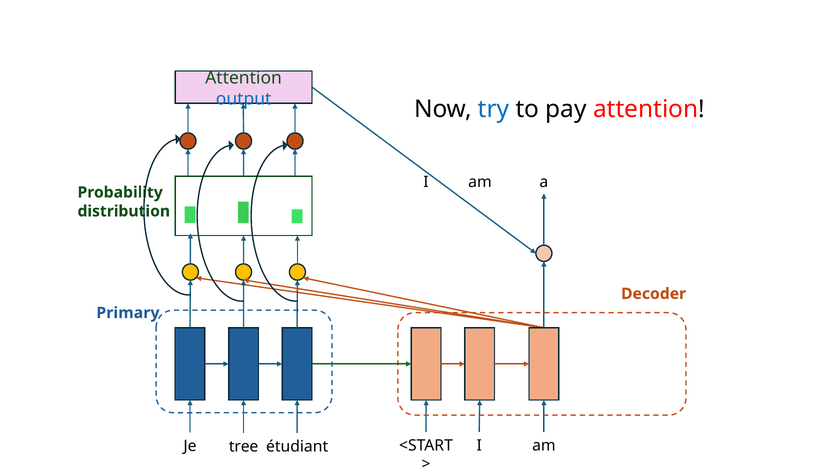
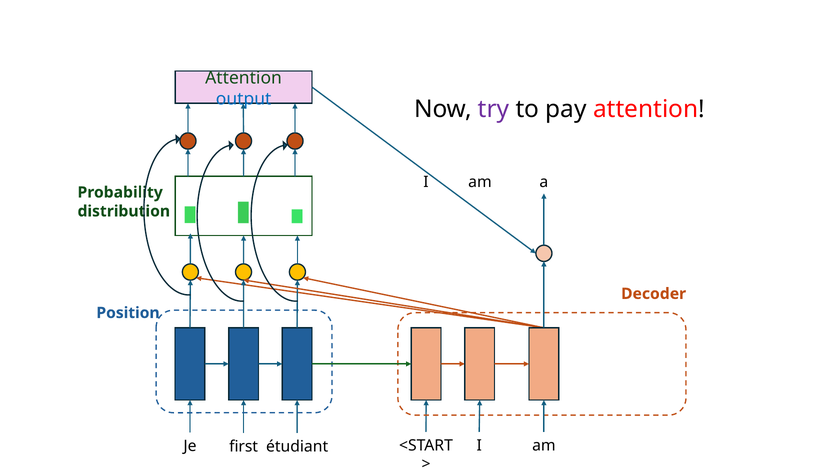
try colour: blue -> purple (494, 109)
Primary: Primary -> Position (128, 313)
tree: tree -> first (244, 447)
